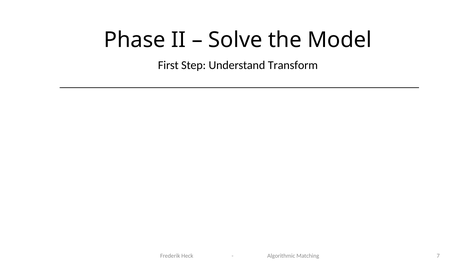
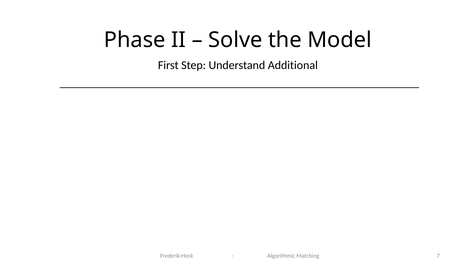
Transform: Transform -> Additional (293, 65)
